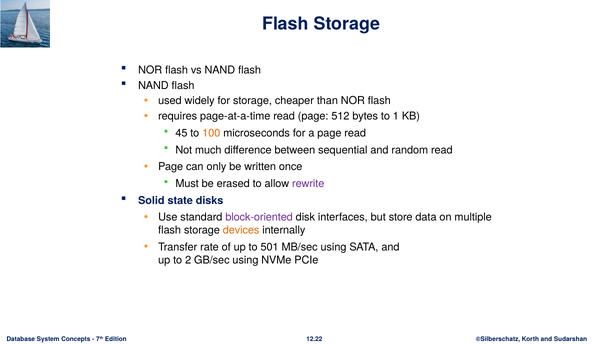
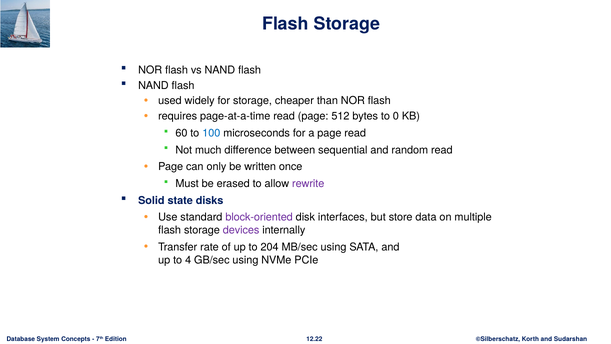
1: 1 -> 0 (396, 116)
45: 45 -> 60 (181, 133)
100 colour: orange -> blue (211, 133)
devices colour: orange -> purple (241, 230)
501: 501 -> 204 (270, 247)
2: 2 -> 4 (188, 260)
